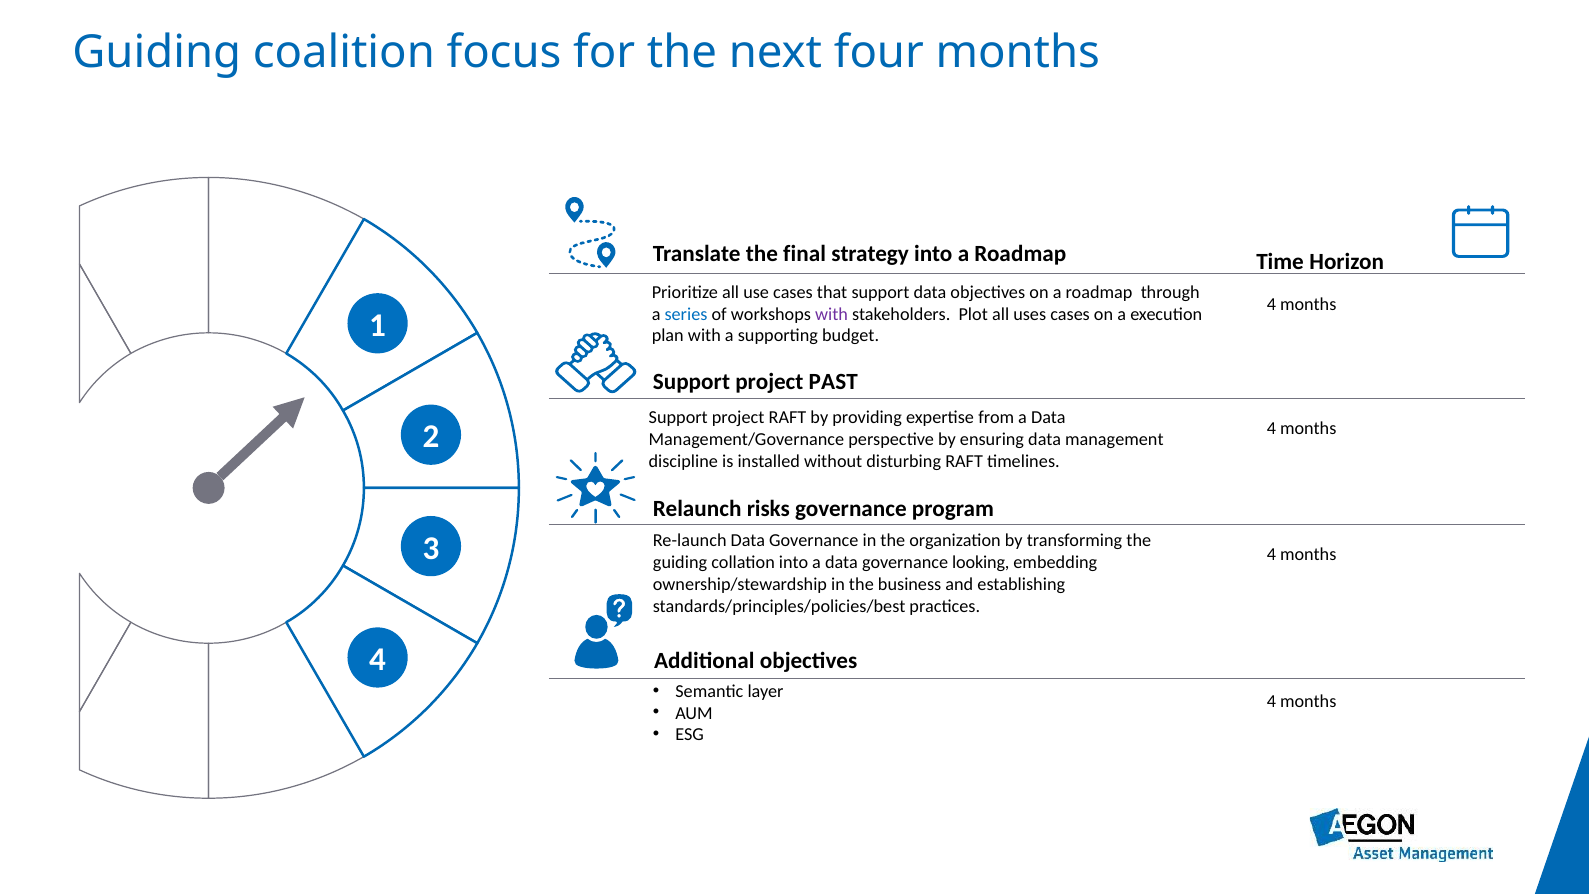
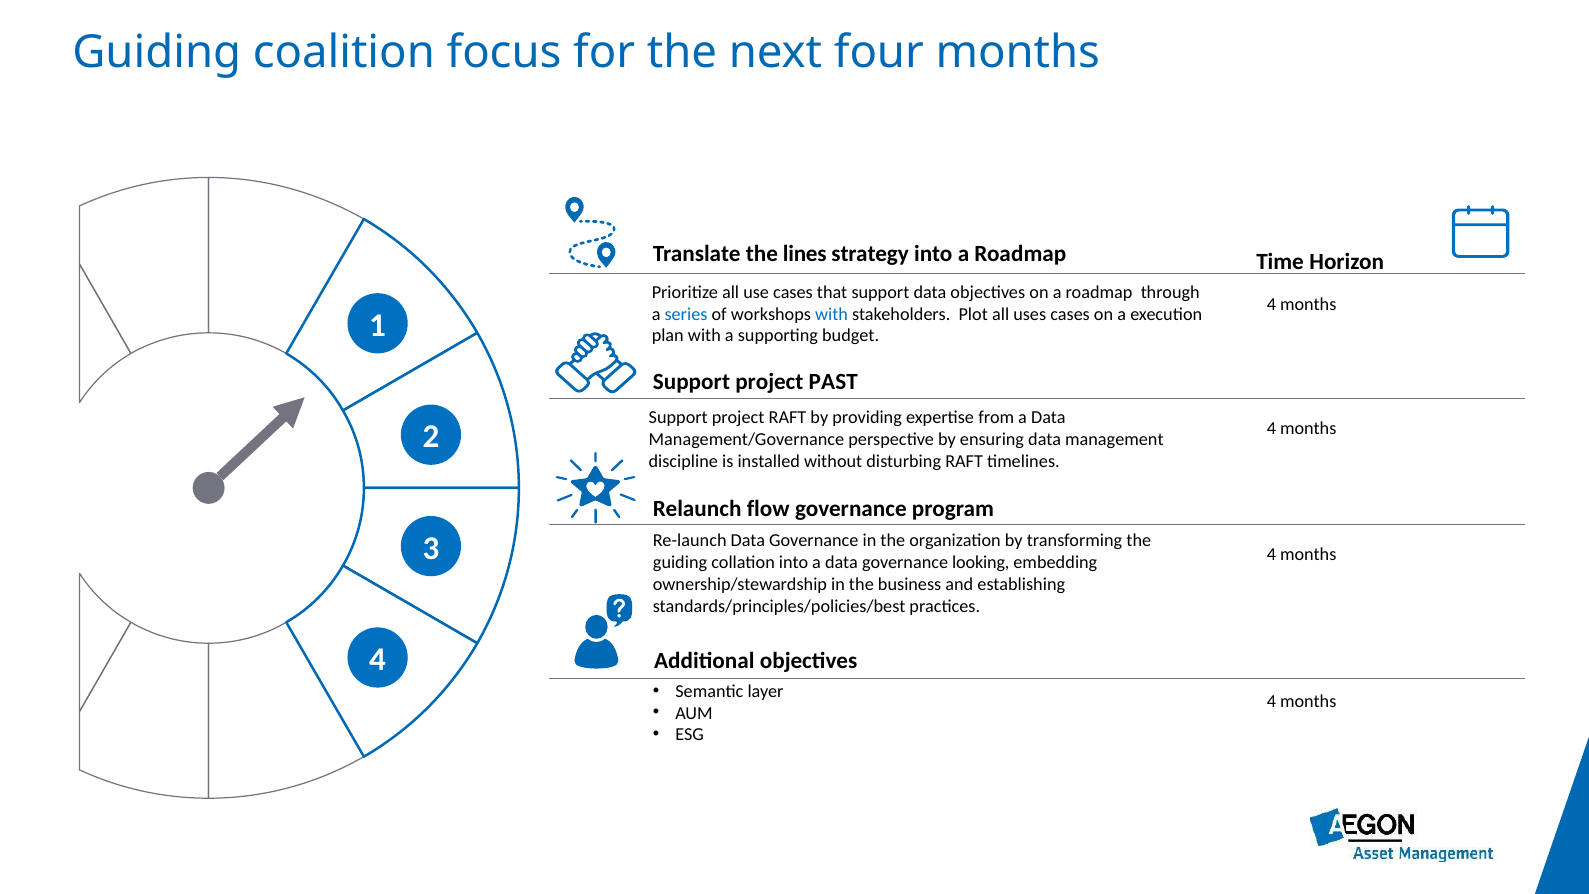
final: final -> lines (805, 254)
with colour: purple -> blue (831, 314)
risks: risks -> flow (768, 509)
